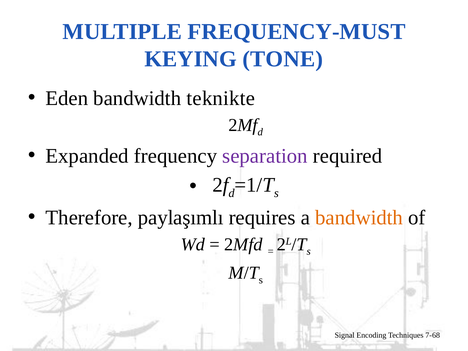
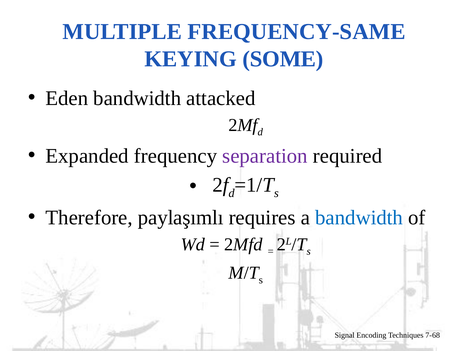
FREQUENCY-MUST: FREQUENCY-MUST -> FREQUENCY-SAME (297, 32)
TONE: TONE -> SOME (283, 59)
teknikte: teknikte -> attacked (221, 98)
bandwidth colour: orange -> blue (359, 218)
